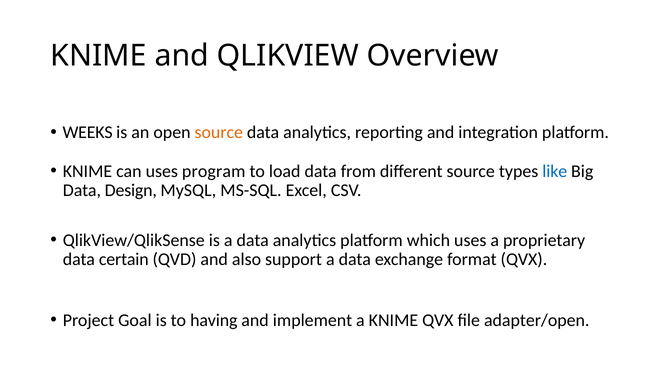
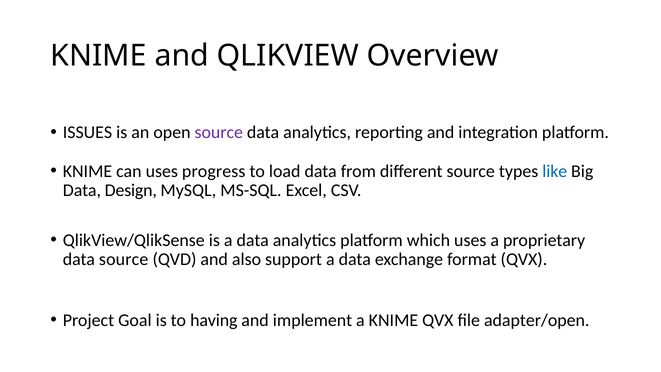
WEEKS: WEEKS -> ISSUES (87, 132)
source colour: orange -> purple (219, 132)
program: program -> progress (214, 171)
data certain: certain -> source (124, 259)
